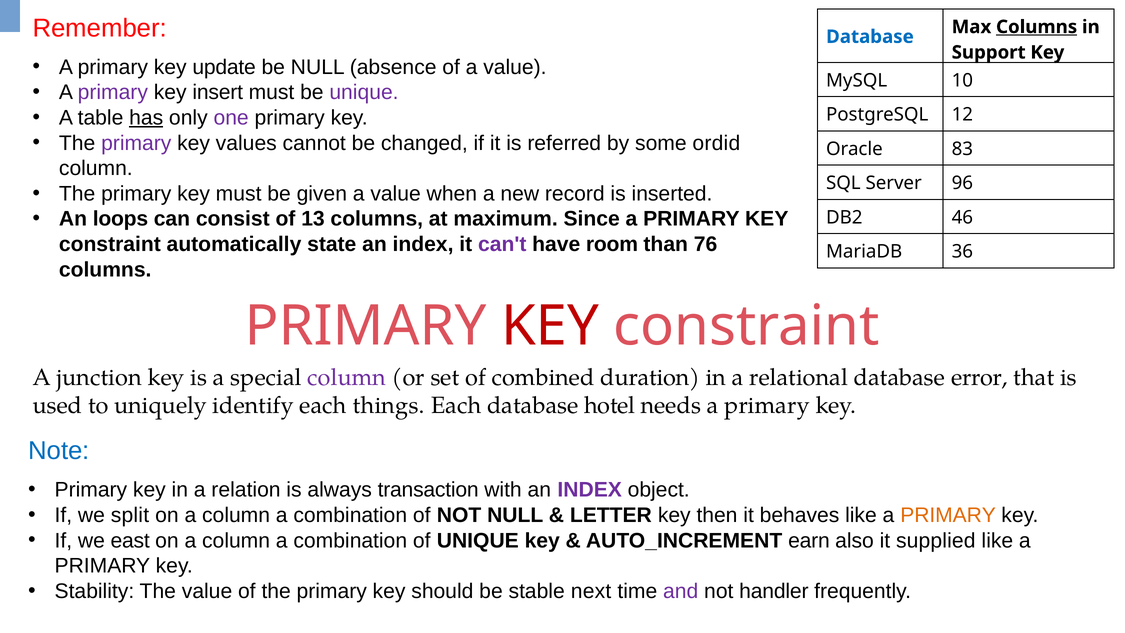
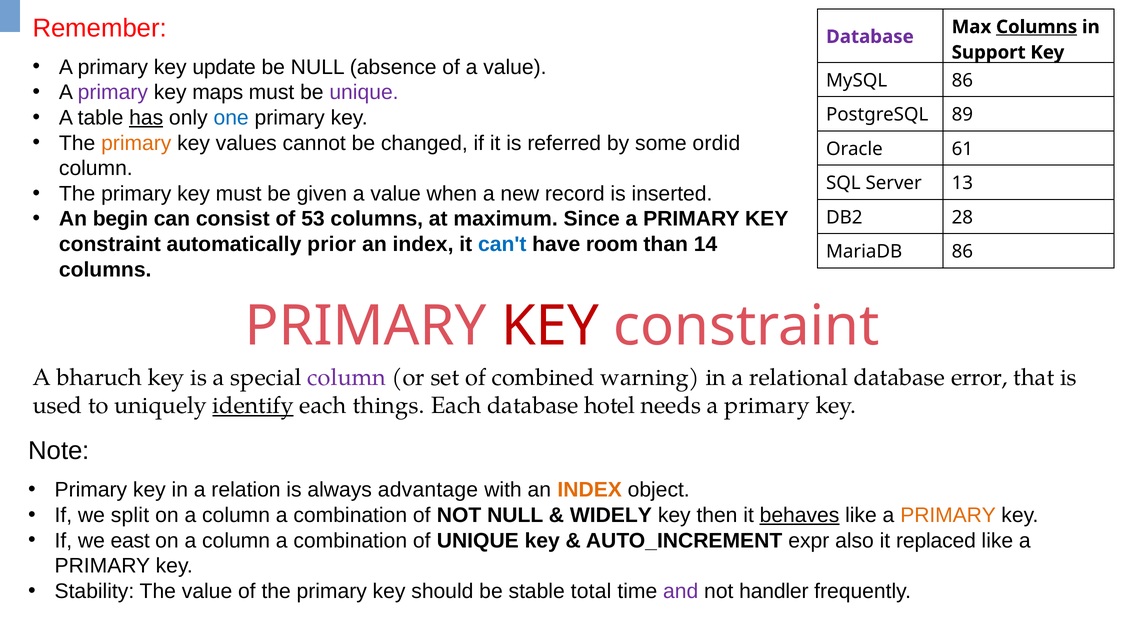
Database colour: blue -> purple (870, 37)
MySQL 10: 10 -> 86 (962, 80)
insert: insert -> maps (218, 92)
one colour: purple -> blue (231, 118)
12: 12 -> 89 (962, 115)
primary colour: purple -> orange (136, 143)
83: 83 -> 61 (962, 149)
96: 96 -> 13 (962, 183)
loops: loops -> begin (120, 219)
13: 13 -> 53 (313, 219)
46: 46 -> 28 (962, 217)
state: state -> prior (332, 244)
can't colour: purple -> blue (502, 244)
76: 76 -> 14 (706, 244)
MariaDB 36: 36 -> 86 (962, 251)
junction: junction -> bharuch (99, 377)
duration: duration -> warning (650, 377)
identify underline: none -> present (253, 405)
Note colour: blue -> black (59, 451)
transaction: transaction -> advantage (428, 490)
INDEX colour: purple -> orange (590, 490)
LETTER: LETTER -> WIDELY (611, 515)
behaves underline: none -> present (800, 515)
earn: earn -> expr (809, 540)
supplied: supplied -> replaced (936, 540)
next: next -> total (591, 591)
